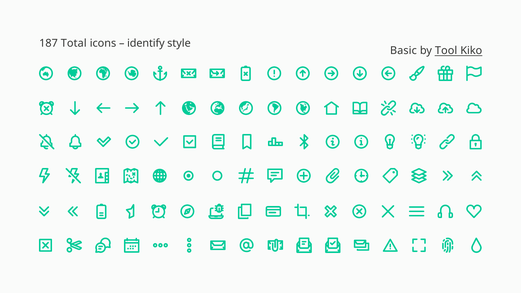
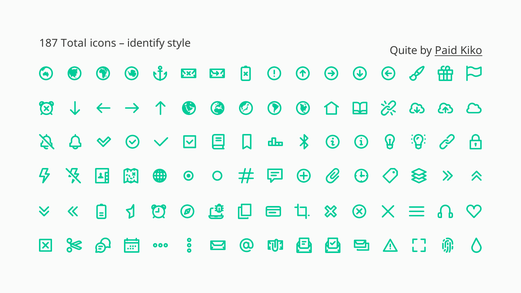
Basic: Basic -> Quite (404, 51)
Tool: Tool -> Paid (446, 51)
